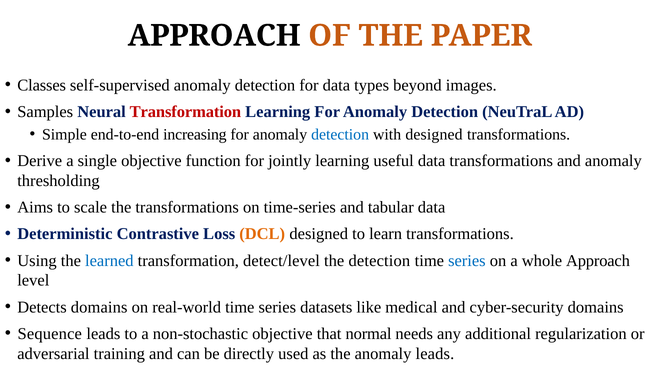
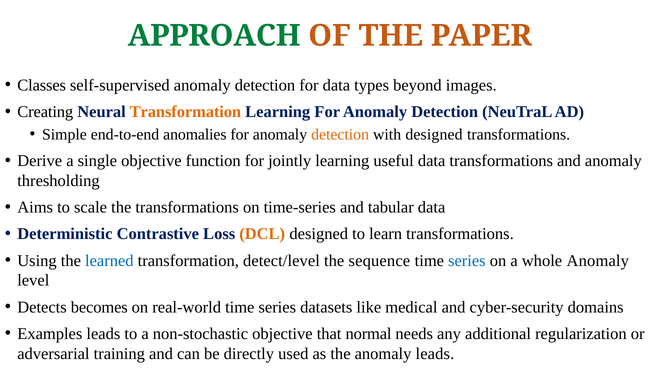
APPROACH colour: black -> green (214, 36)
Samples: Samples -> Creating (45, 112)
Transformation colour: red -> orange (185, 112)
increasing: increasing -> anomalies (195, 135)
detection colour: blue -> orange (340, 135)
the detection: detection -> sequence (379, 261)
whole Approach: Approach -> Anomaly (598, 261)
Detects domains: domains -> becomes (99, 307)
Sequence: Sequence -> Examples (50, 334)
